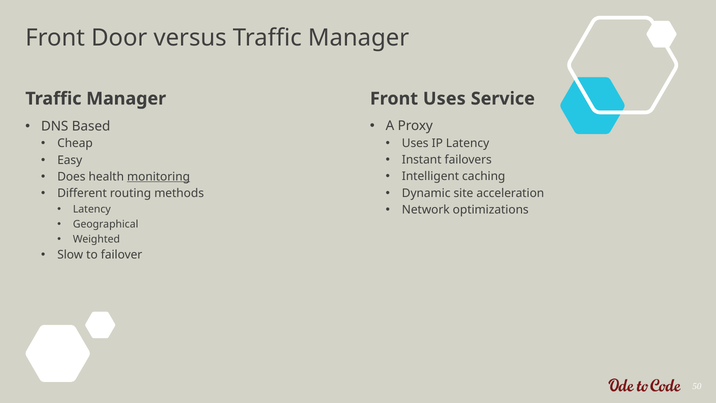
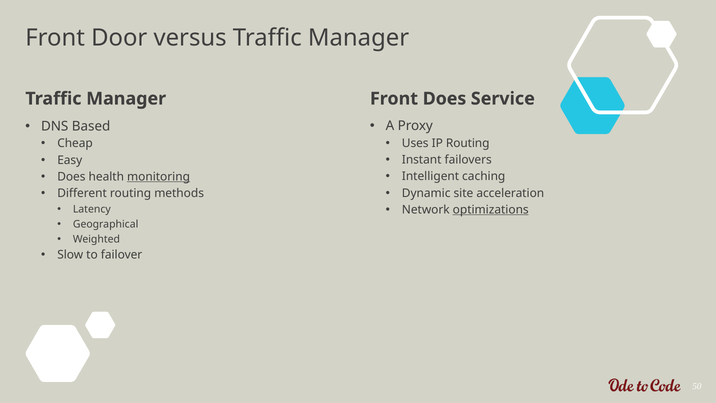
Front Uses: Uses -> Does (444, 99)
IP Latency: Latency -> Routing (468, 143)
optimizations underline: none -> present (491, 210)
